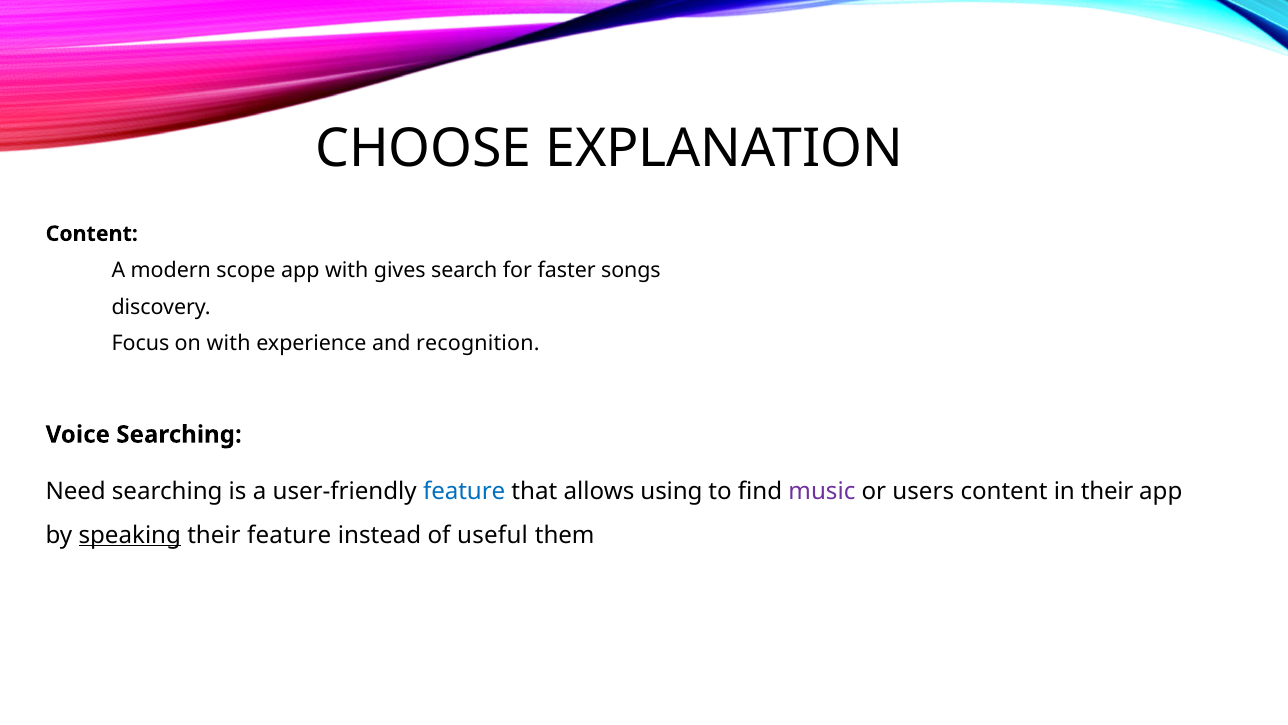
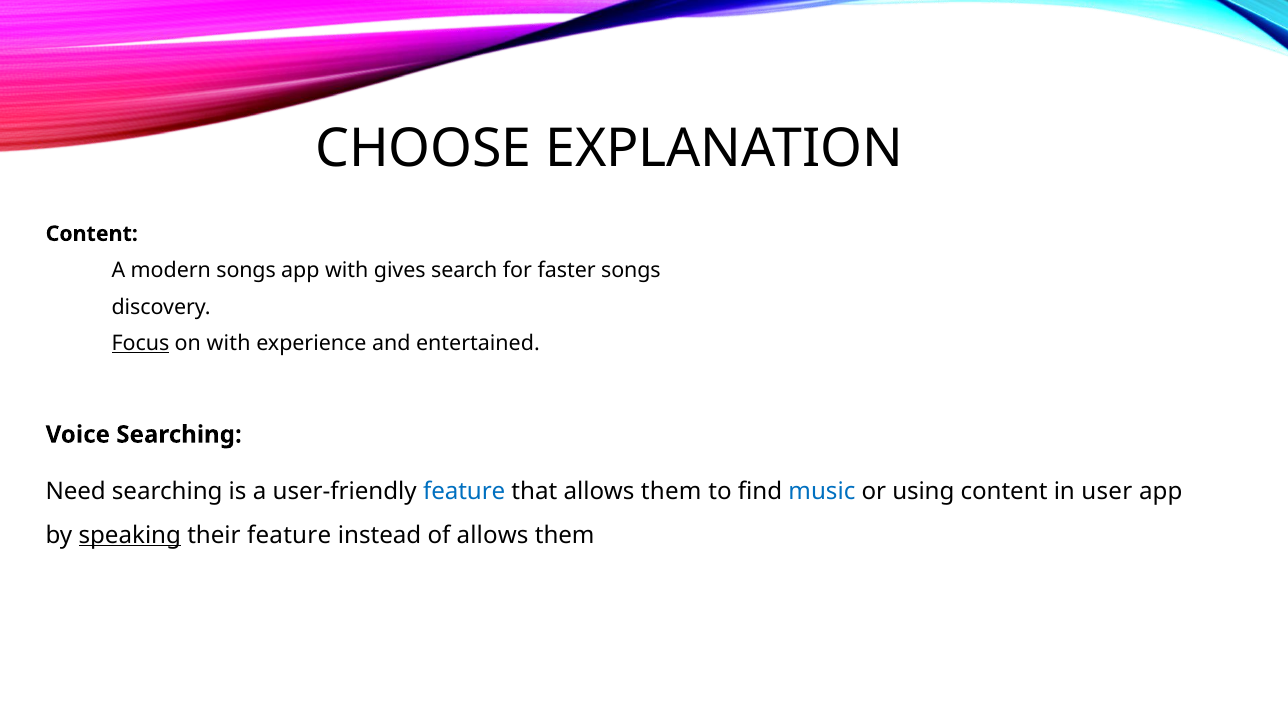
modern scope: scope -> songs (246, 270)
Focus underline: none -> present (140, 343)
recognition: recognition -> entertained (478, 343)
that allows using: using -> them (671, 491)
music colour: purple -> blue (822, 491)
users: users -> using (923, 491)
in their: their -> user (1107, 491)
of useful: useful -> allows (493, 535)
